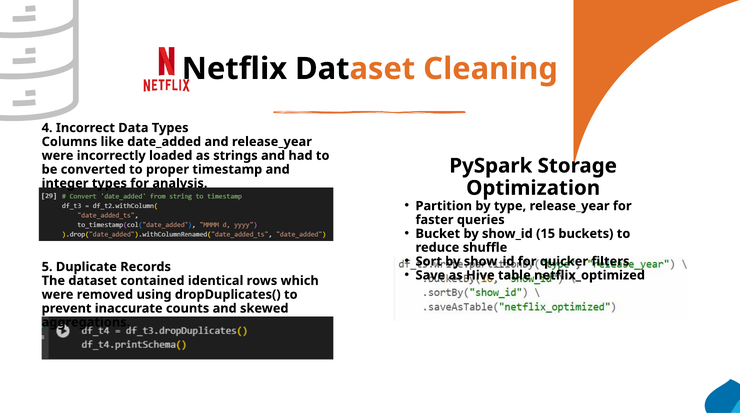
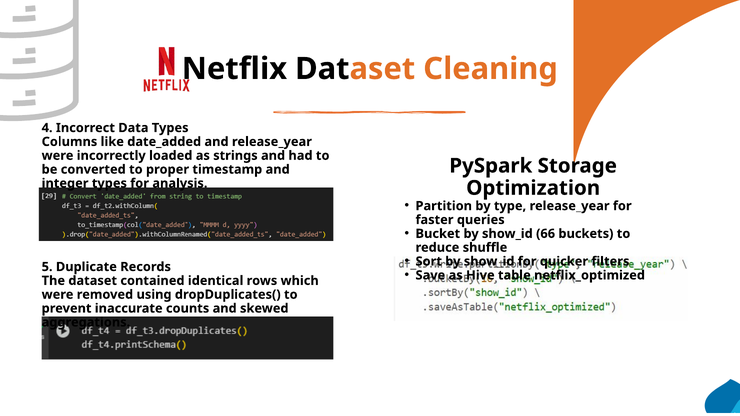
15: 15 -> 66 (546, 234)
